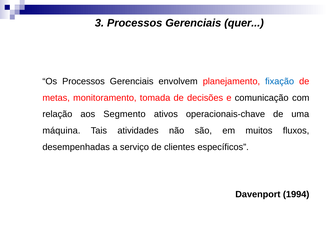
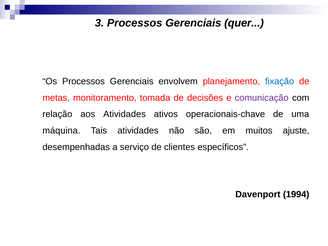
comunicação colour: black -> purple (262, 98)
aos Segmento: Segmento -> Atividades (125, 114)
fluxos: fluxos -> ajuste (296, 131)
